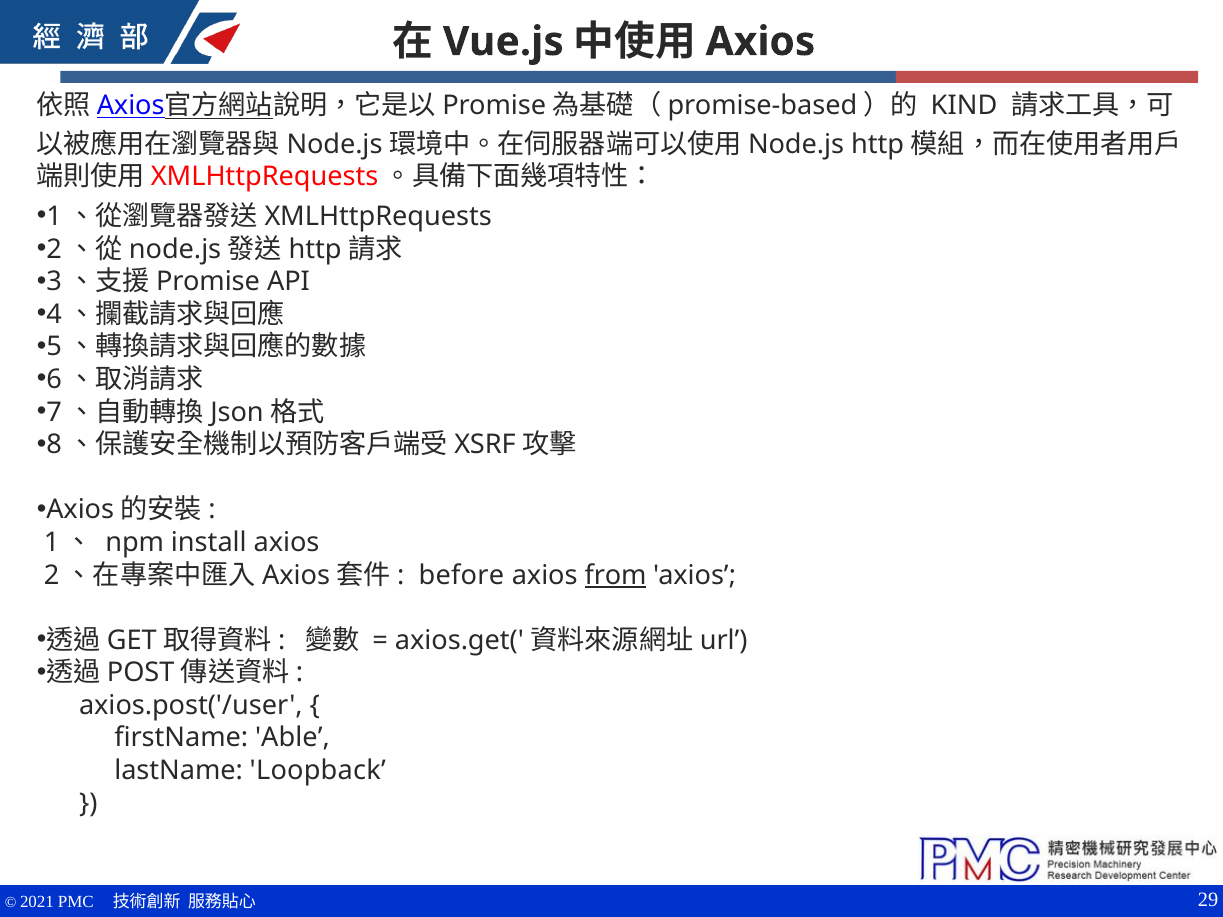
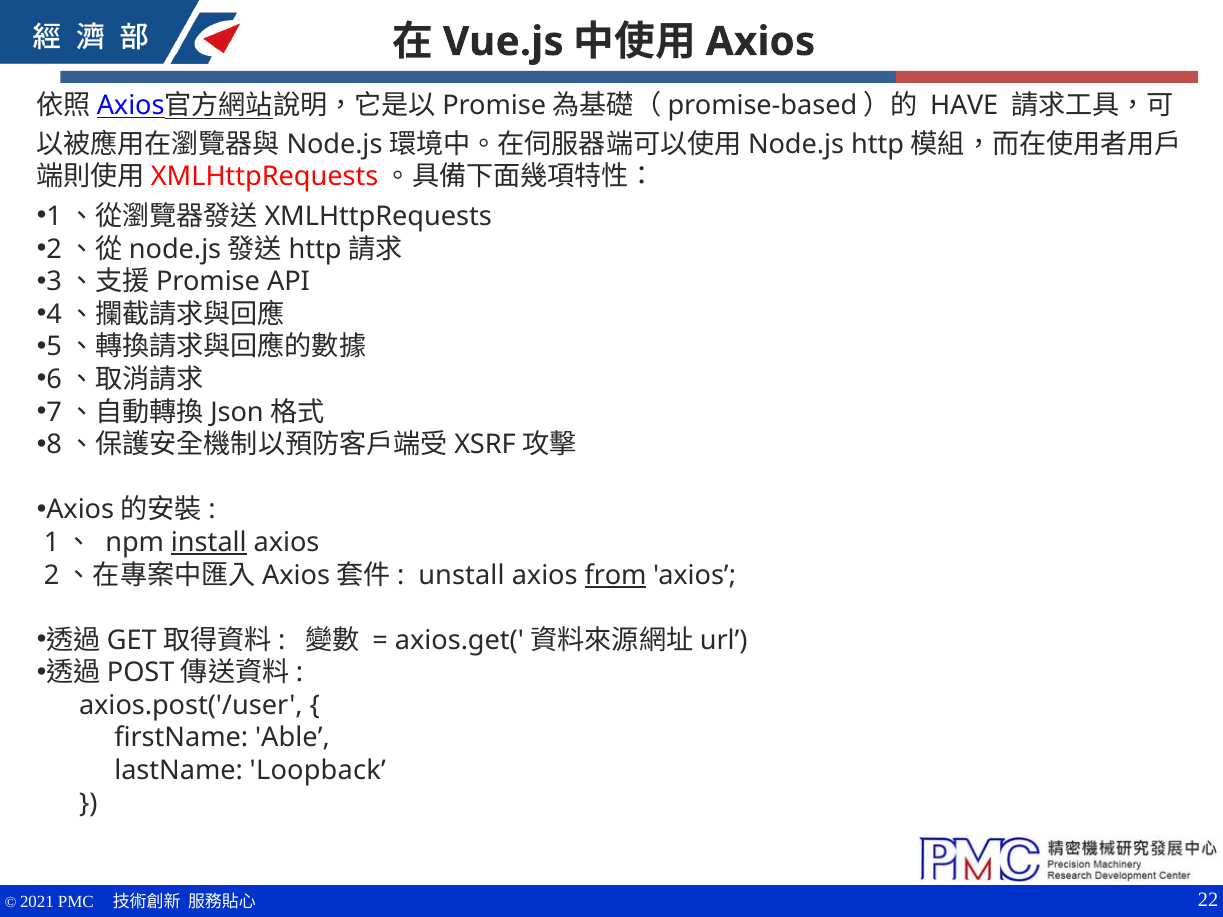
KIND: KIND -> HAVE (964, 105)
install underline: none -> present (209, 543)
before: before -> unstall (461, 575)
29: 29 -> 22 (1208, 900)
